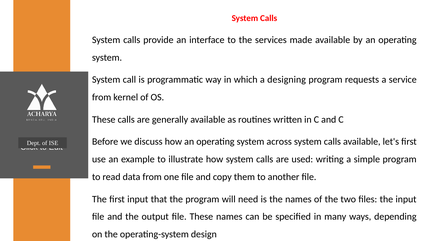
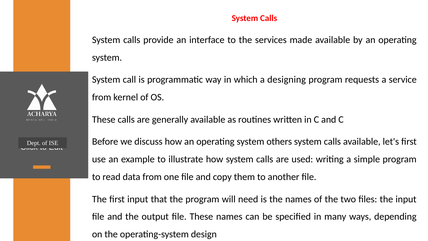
across: across -> others (279, 142)
